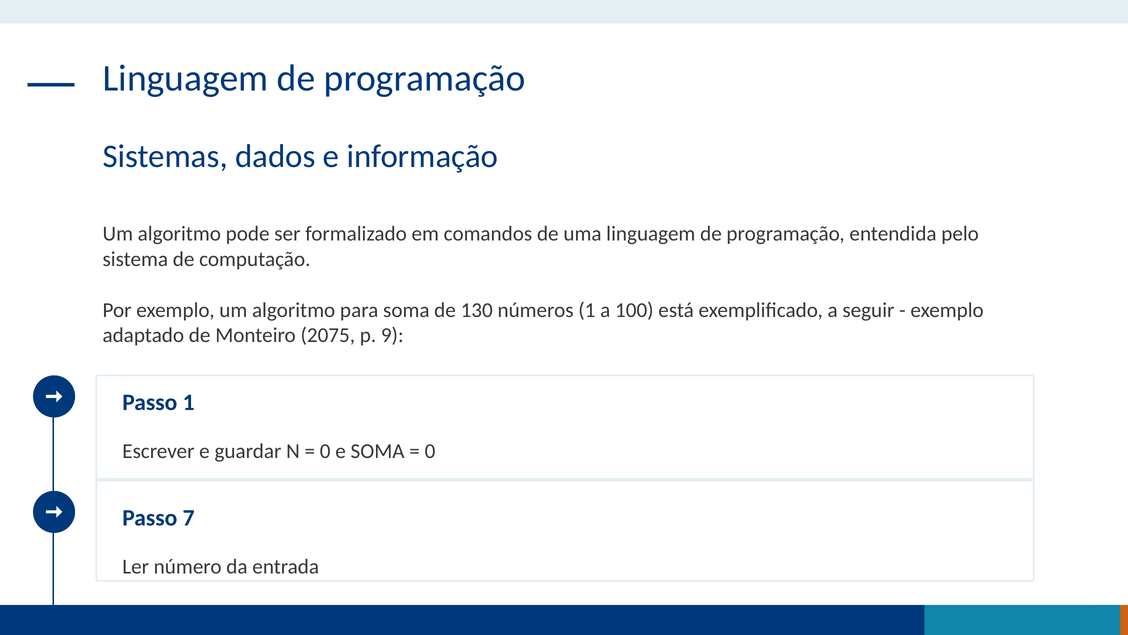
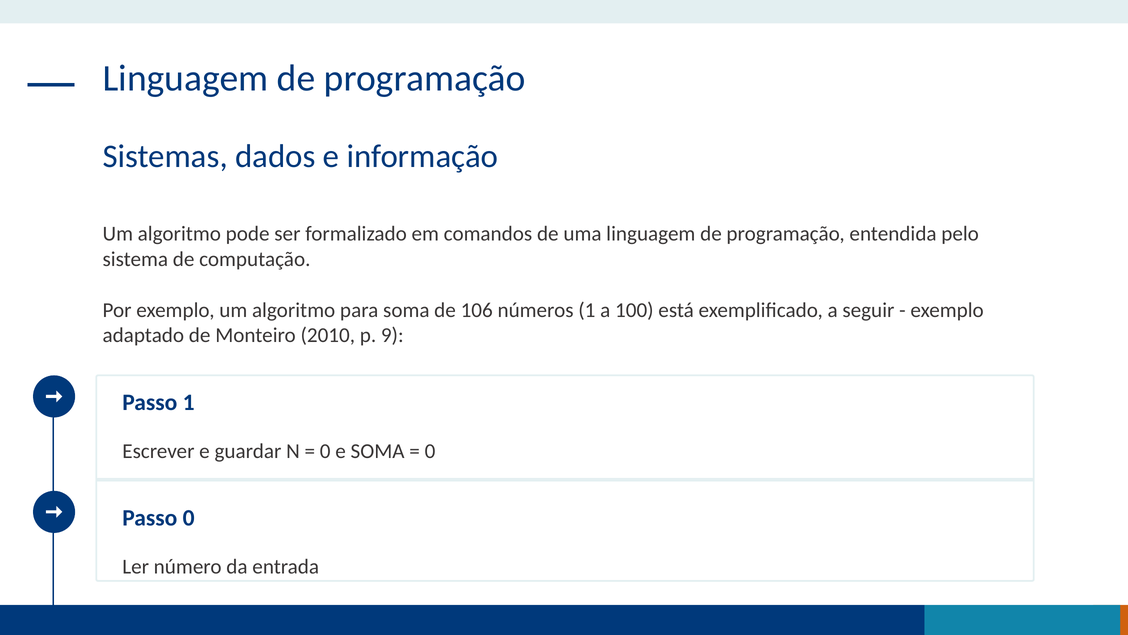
130: 130 -> 106 (477, 310)
2075: 2075 -> 2010 (328, 335)
Passo 7: 7 -> 0 (189, 518)
